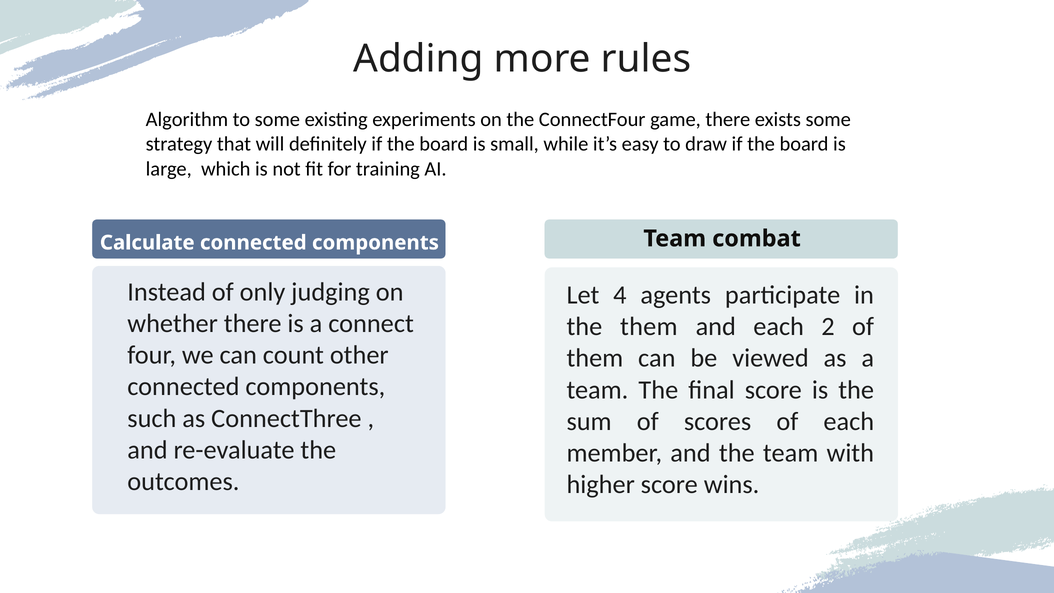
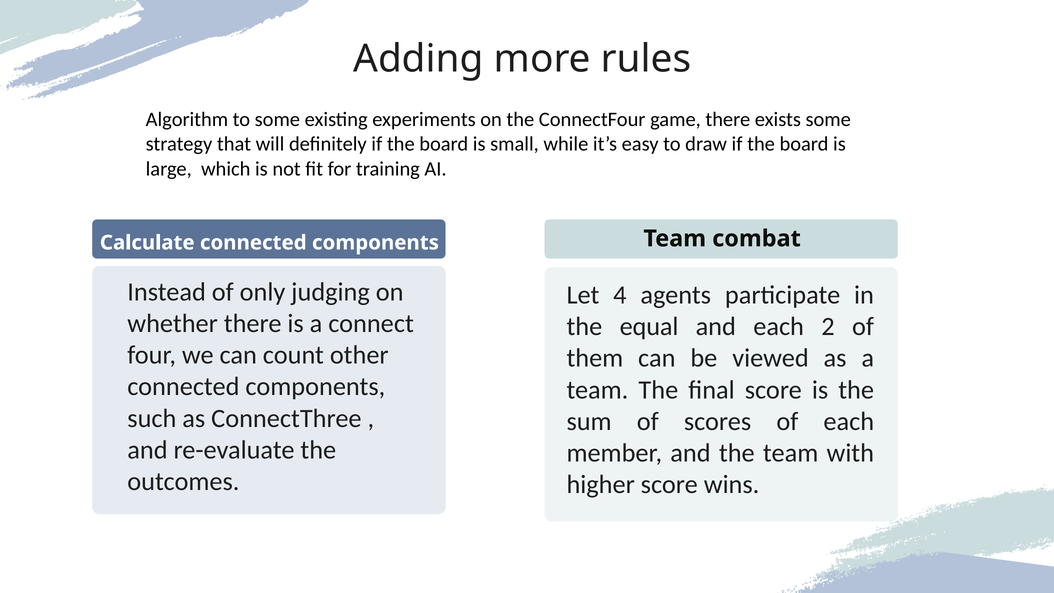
the them: them -> equal (649, 327)
